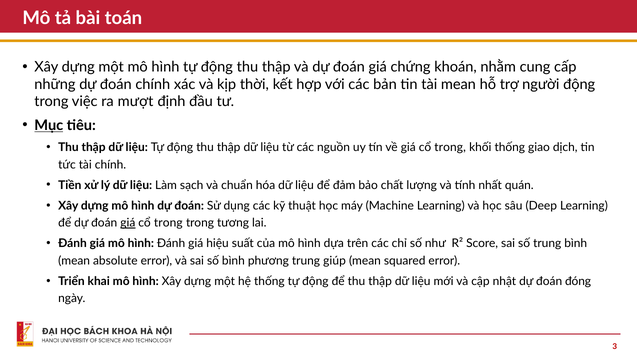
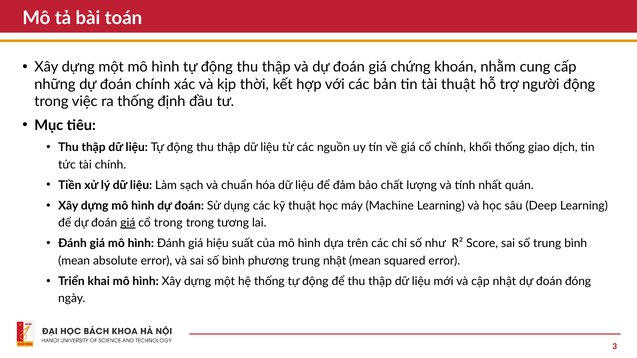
tài mean: mean -> thuật (458, 84)
ra mượt: mượt -> thống (136, 102)
Mục underline: present -> none (49, 126)
về giá cổ trong: trong -> chính (450, 148)
trung giúp: giúp -> nhật (335, 261)
